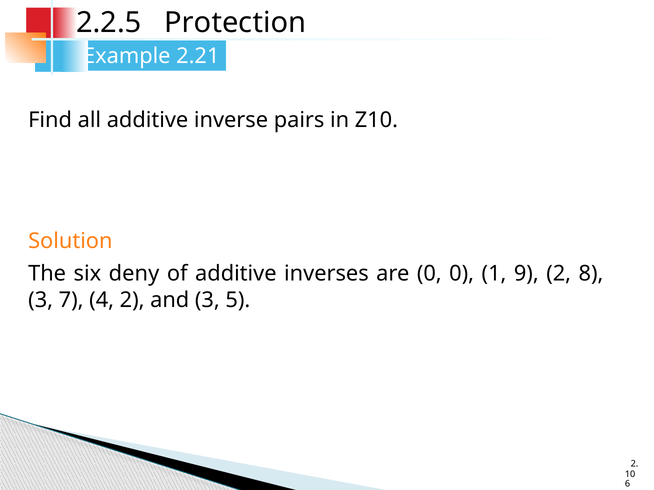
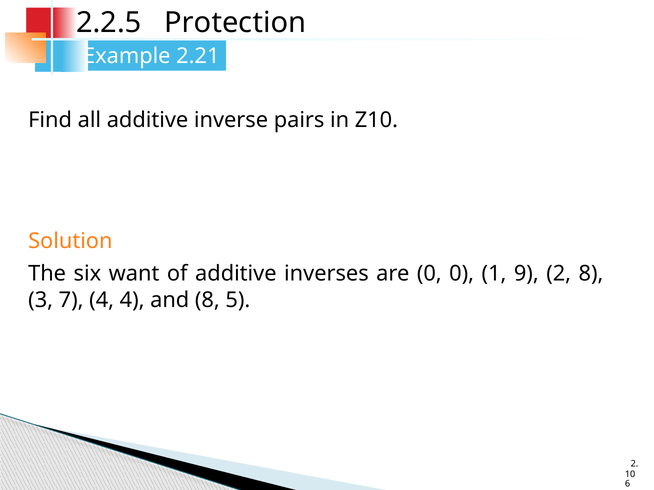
deny: deny -> want (134, 274)
4 2: 2 -> 4 (132, 300)
and 3: 3 -> 8 (207, 300)
